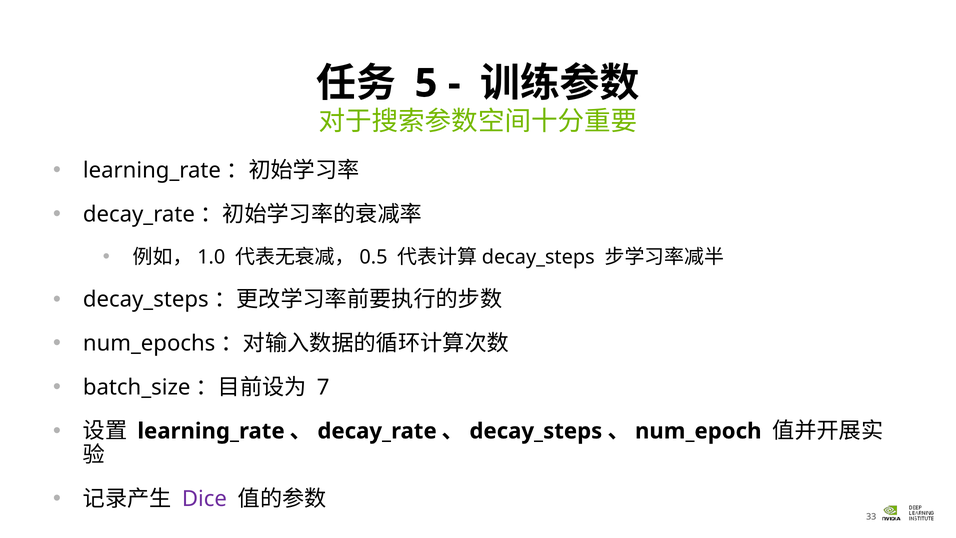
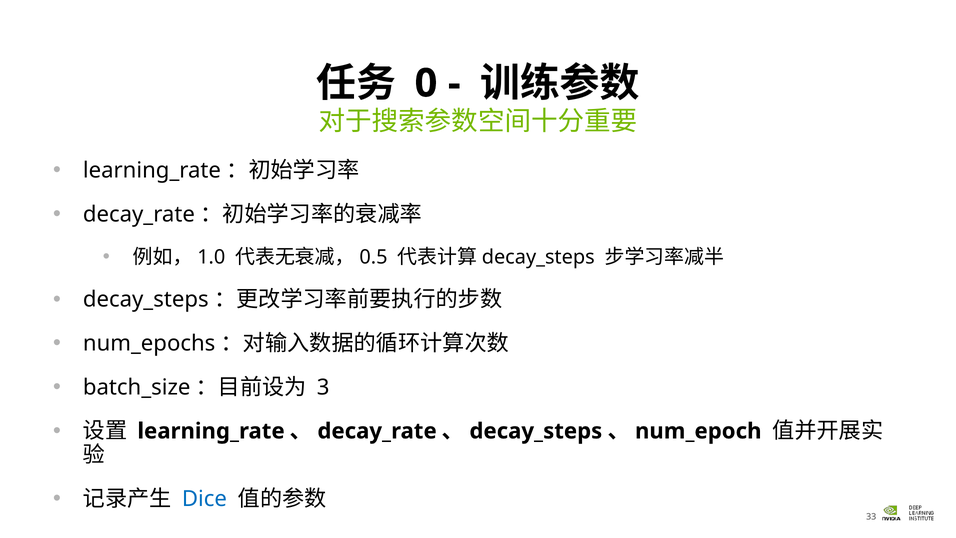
5: 5 -> 0 (426, 83)
7: 7 -> 3 (323, 387)
Dice colour: purple -> blue (204, 499)
